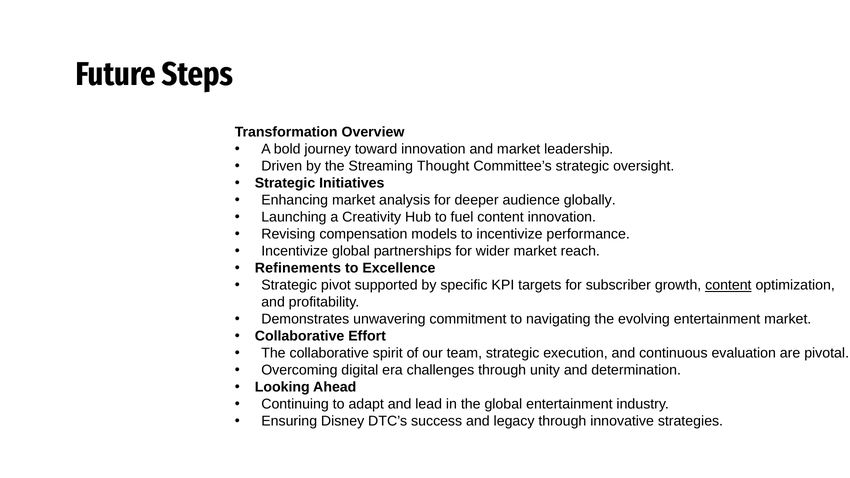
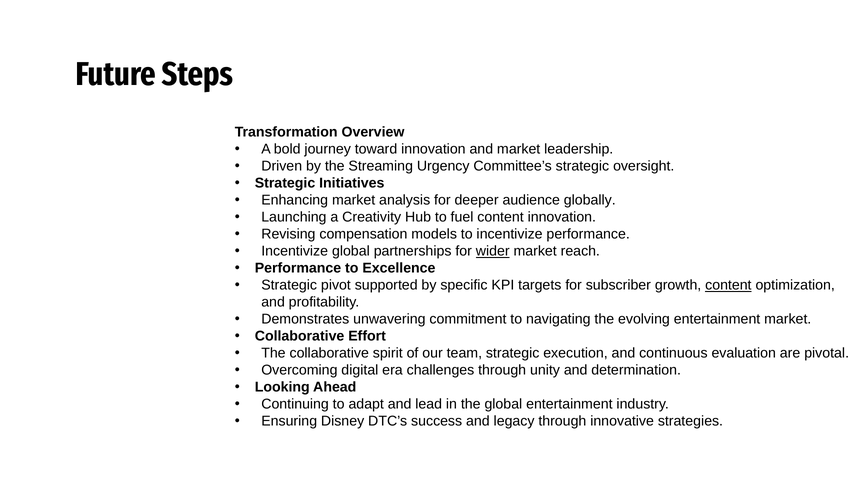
Thought: Thought -> Urgency (443, 166)
wider underline: none -> present (493, 251)
Refinements: Refinements -> Performance (298, 268)
